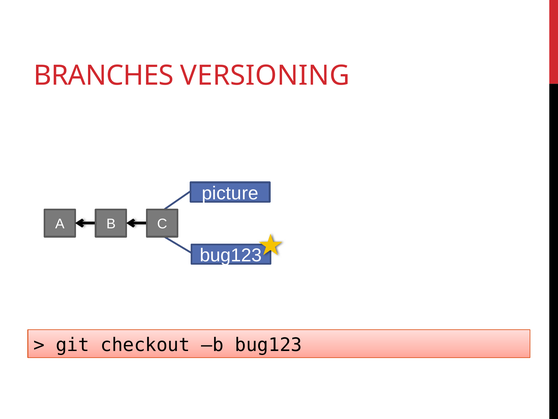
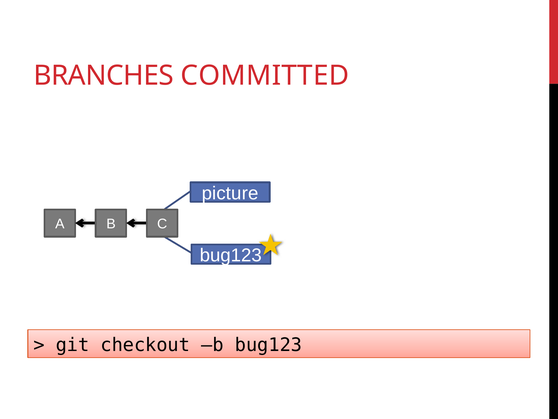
VERSIONING: VERSIONING -> COMMITTED (265, 75)
